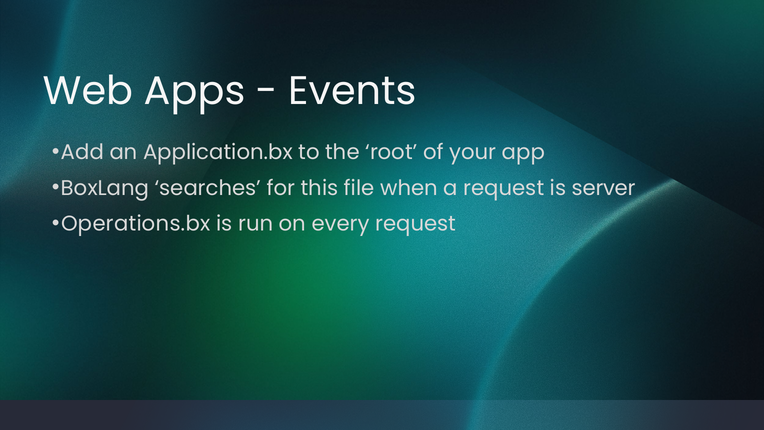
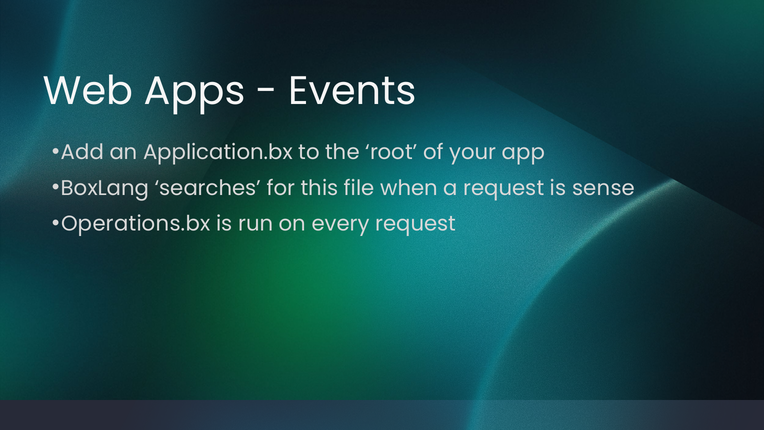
server: server -> sense (604, 188)
